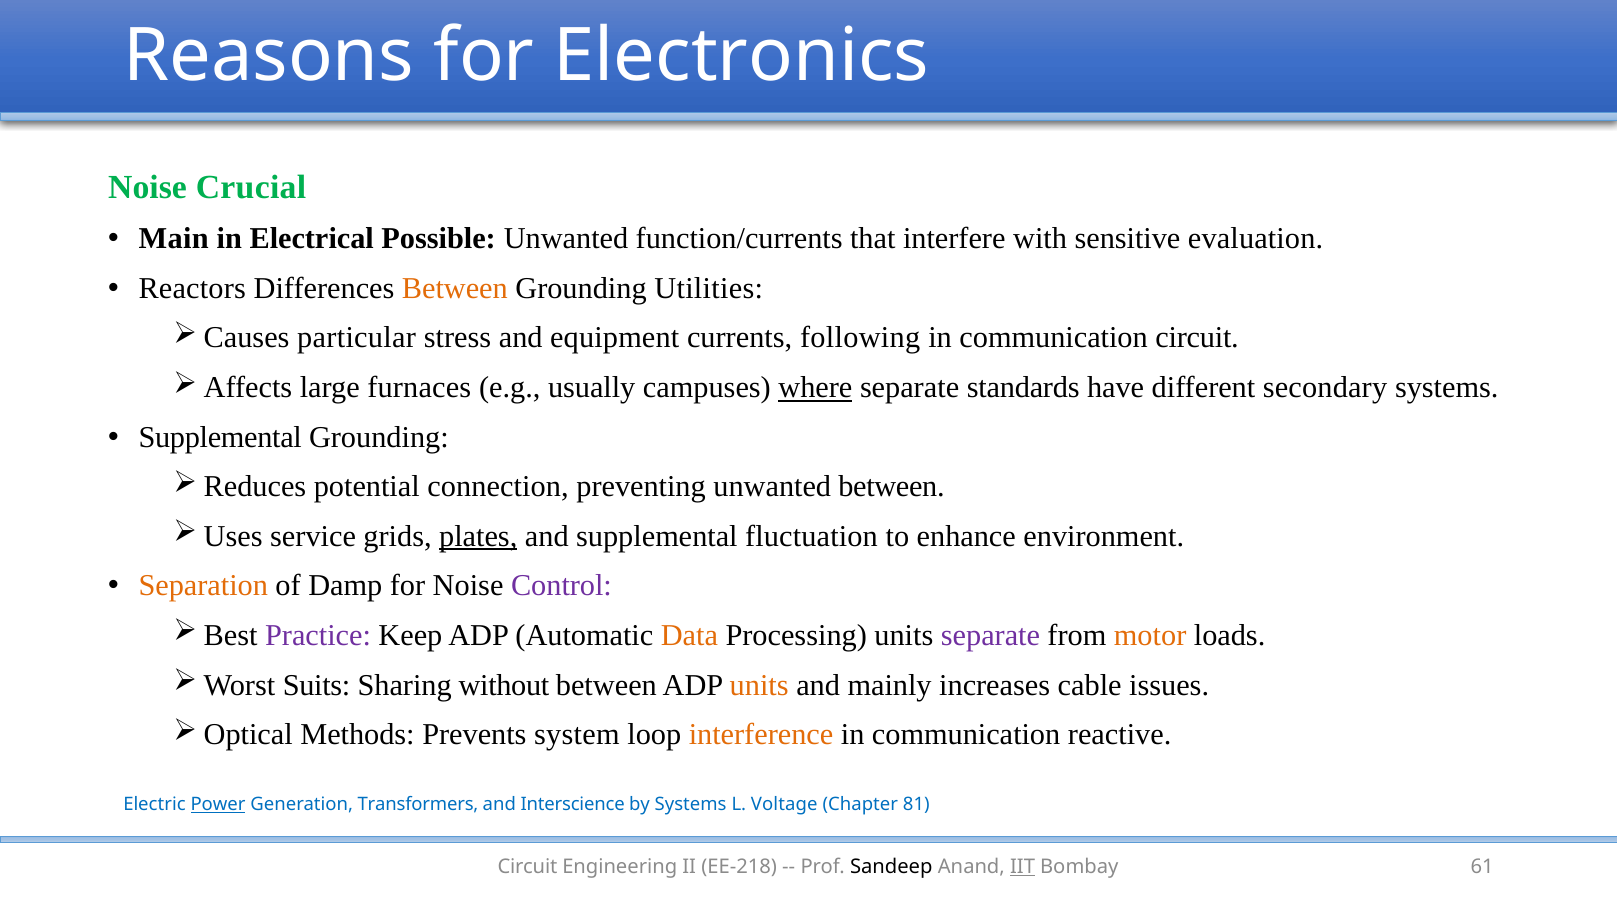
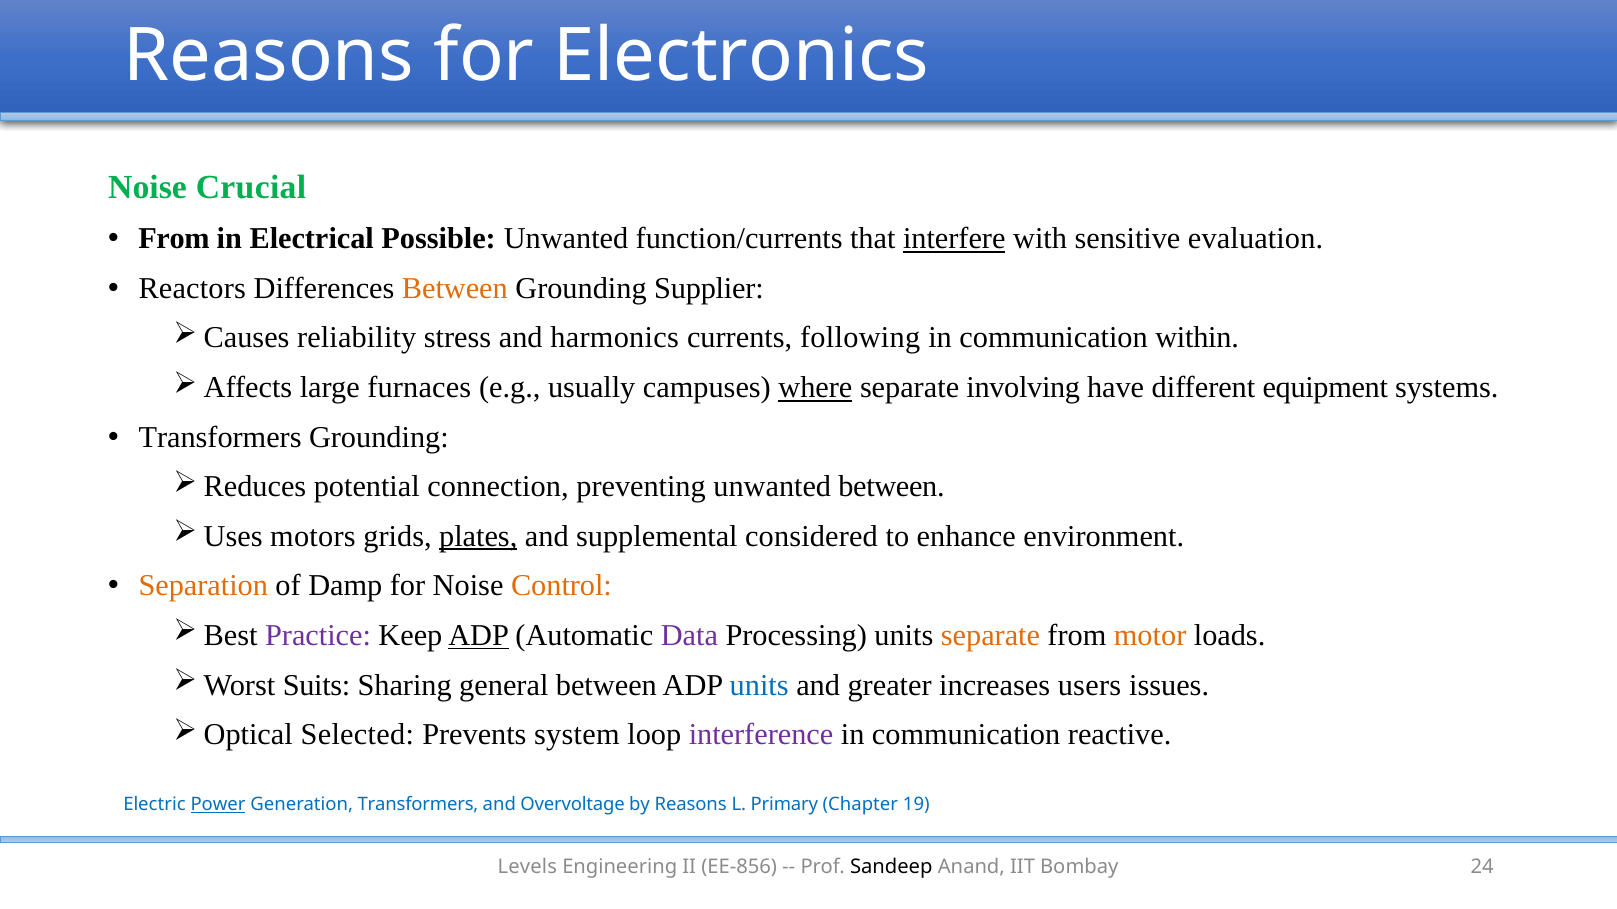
Main: Main -> From (174, 239)
interfere underline: none -> present (954, 239)
Utilities: Utilities -> Supplier (709, 289)
particular: particular -> reliability (357, 338)
equipment: equipment -> harmonics (615, 338)
communication circuit: circuit -> within (1197, 338)
standards: standards -> involving (1023, 388)
secondary: secondary -> equipment (1325, 388)
Supplemental: Supplemental -> Transformers (220, 437)
service: service -> motors (313, 537)
fluctuation: fluctuation -> considered (811, 537)
Control colour: purple -> orange (561, 586)
ADP underline: none -> present (479, 636)
Data colour: orange -> purple (689, 636)
separate colour: purple -> orange (990, 636)
without: without -> general (504, 685)
units colour: orange -> blue (759, 685)
mainly: mainly -> greater (890, 685)
cable: cable -> users (1090, 685)
Methods: Methods -> Selected (357, 735)
interference colour: orange -> purple (761, 735)
Interscience: Interscience -> Overvoltage (573, 805)
by Systems: Systems -> Reasons (691, 805)
Voltage: Voltage -> Primary (784, 805)
81: 81 -> 19 (916, 805)
Circuit: Circuit -> Levels (527, 867)
EE-218: EE-218 -> EE-856 (739, 867)
IIT underline: present -> none (1023, 867)
61: 61 -> 24 (1482, 867)
